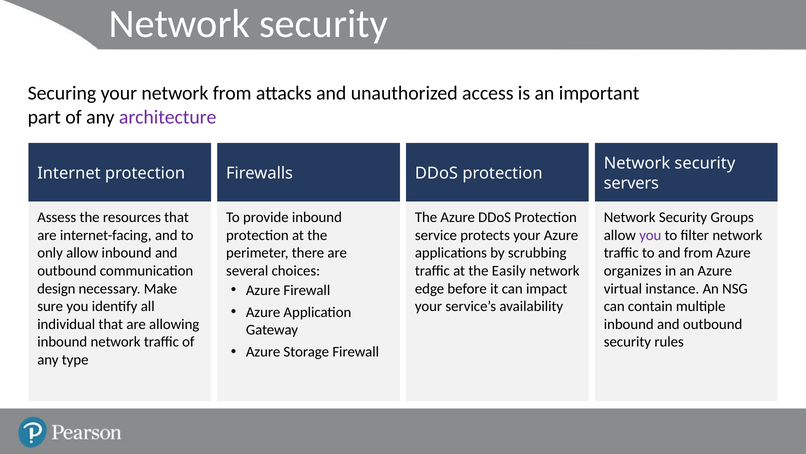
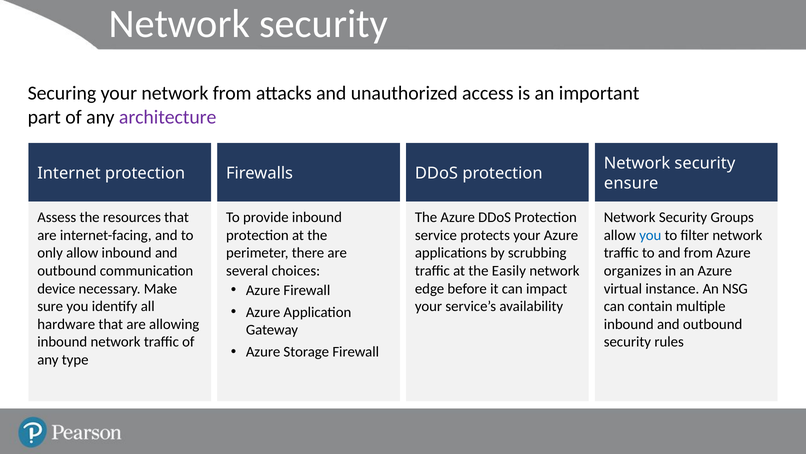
servers: servers -> ensure (631, 183)
you colour: purple -> blue (650, 235)
design: design -> device (56, 288)
individual: individual -> hardware (66, 324)
